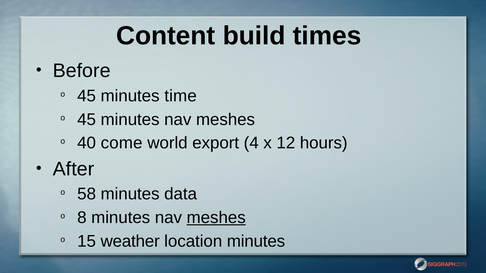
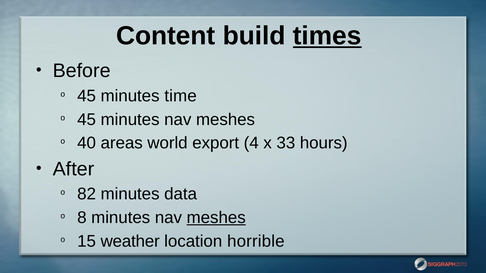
times underline: none -> present (327, 36)
come: come -> areas (122, 143)
12: 12 -> 33 (286, 143)
58: 58 -> 82 (87, 194)
location minutes: minutes -> horrible (256, 241)
